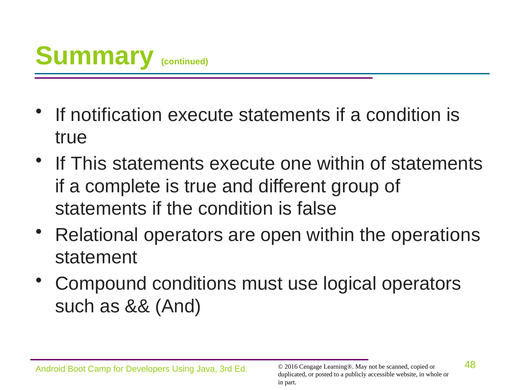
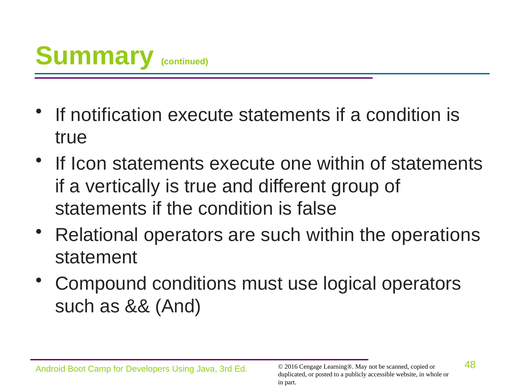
This: This -> Icon (89, 164)
complete: complete -> vertically (123, 186)
are open: open -> such (281, 235)
